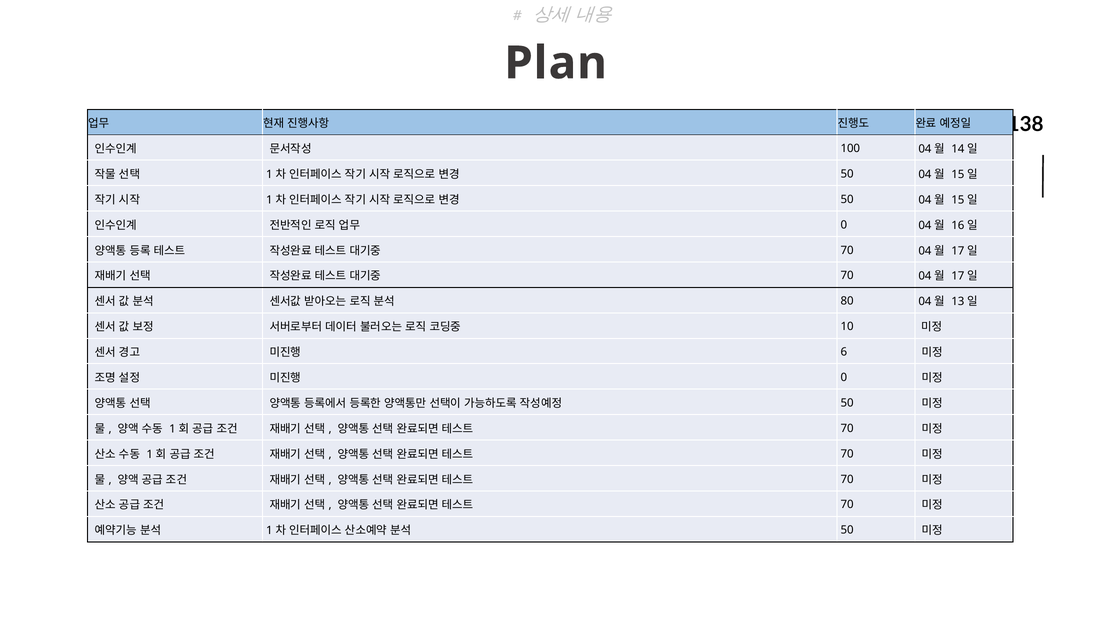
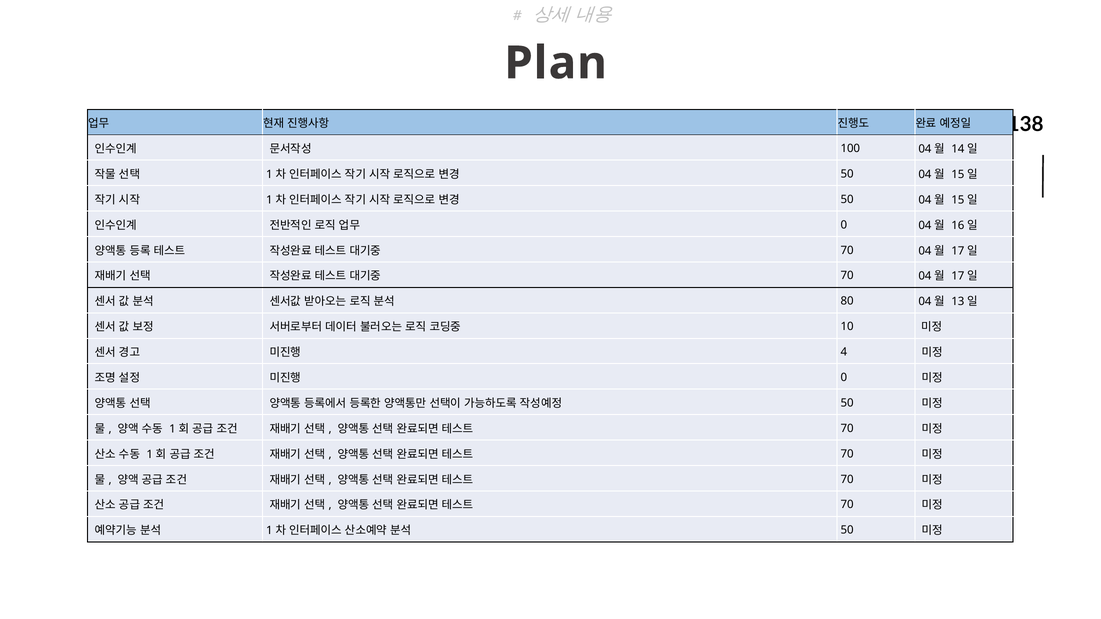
6: 6 -> 4 (844, 352)
